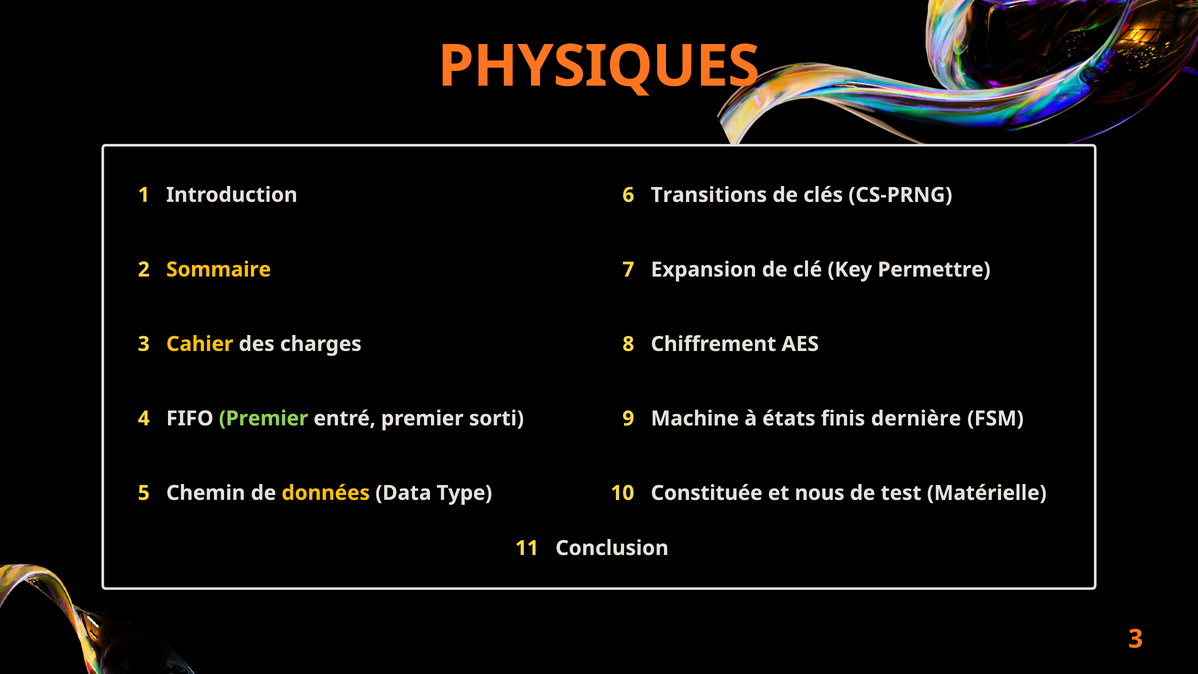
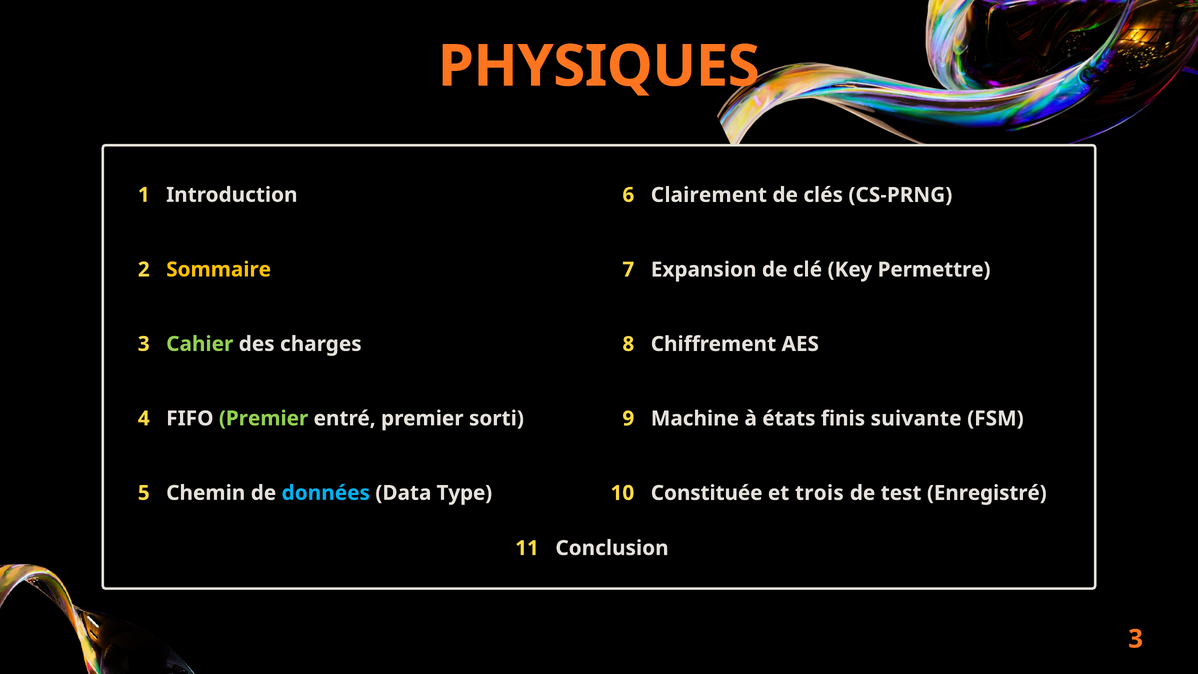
Transitions: Transitions -> Clairement (709, 195)
Cahier colour: yellow -> light green (200, 344)
dernière: dernière -> suivante (916, 418)
données colour: yellow -> light blue (326, 493)
nous: nous -> trois (819, 493)
Matérielle: Matérielle -> Enregistré (987, 493)
